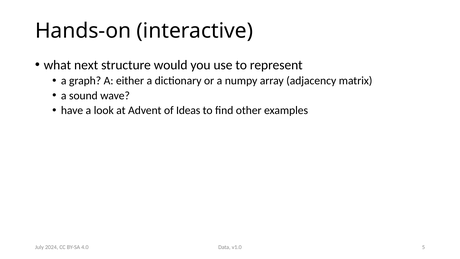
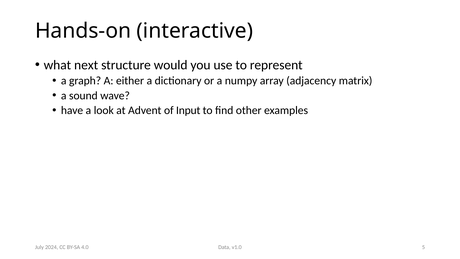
Ideas: Ideas -> Input (188, 110)
